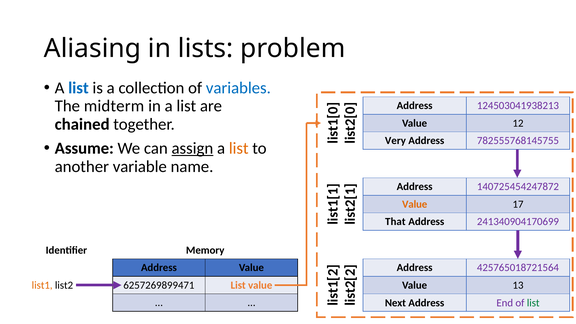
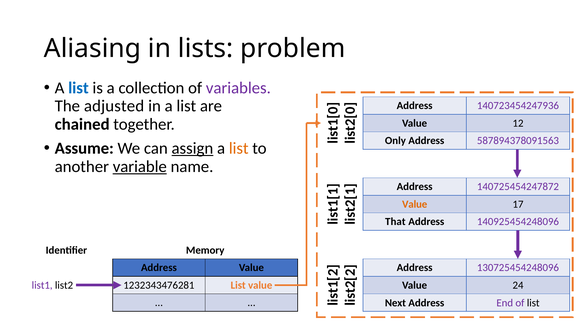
variables colour: blue -> purple (238, 88)
midterm: midterm -> adjusted (114, 106)
124503041938213: 124503041938213 -> 140723454247936 (518, 106)
Very: Very -> Only (395, 141)
782555768145755: 782555768145755 -> 587894378091563 (518, 141)
variable underline: none -> present (140, 167)
241340904170699: 241340904170699 -> 140925454248096 (518, 222)
425765018721564: 425765018721564 -> 130725454248096 (518, 268)
list1 colour: orange -> purple (42, 285)
6257269899471: 6257269899471 -> 1232343476281 (159, 285)
13: 13 -> 24 (518, 285)
list colour: green -> black (533, 303)
